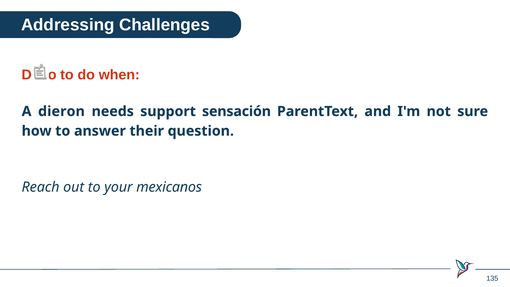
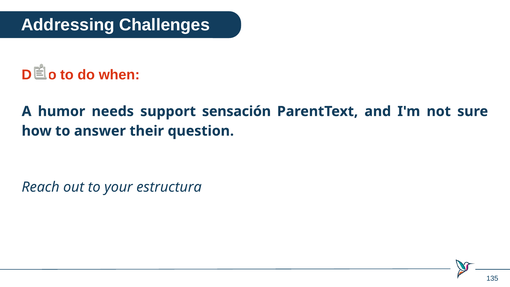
dieron: dieron -> humor (62, 111)
mexicanos: mexicanos -> estructura (169, 187)
